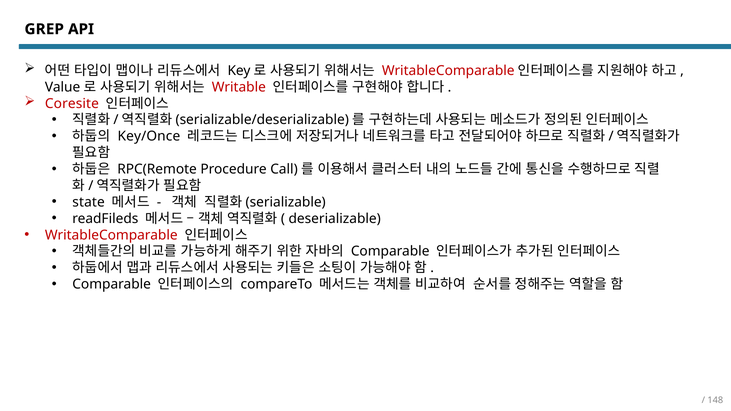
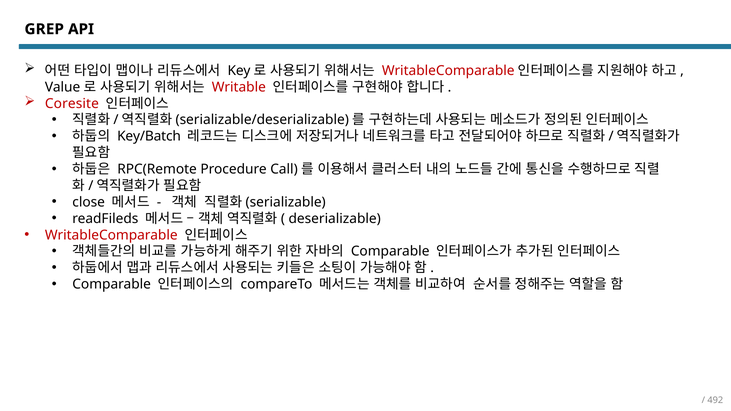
Key/Once: Key/Once -> Key/Batch (149, 136)
state: state -> close (89, 202)
148: 148 -> 492 (715, 401)
